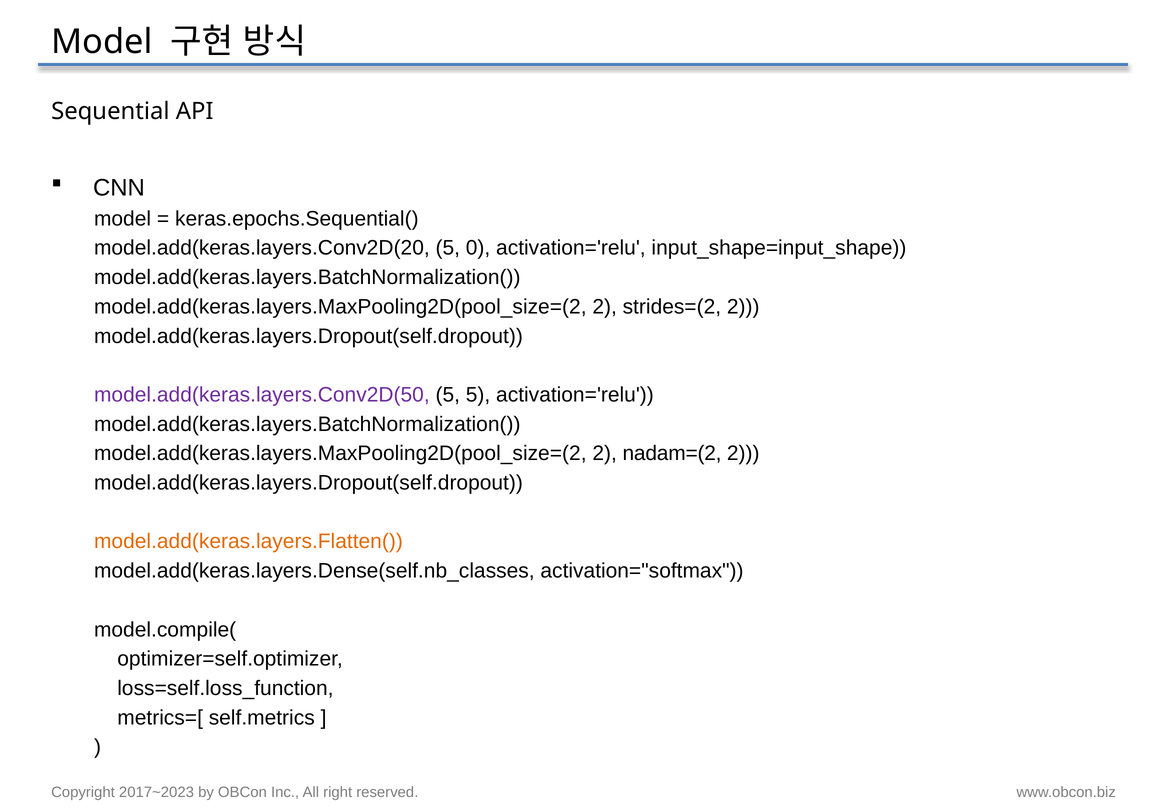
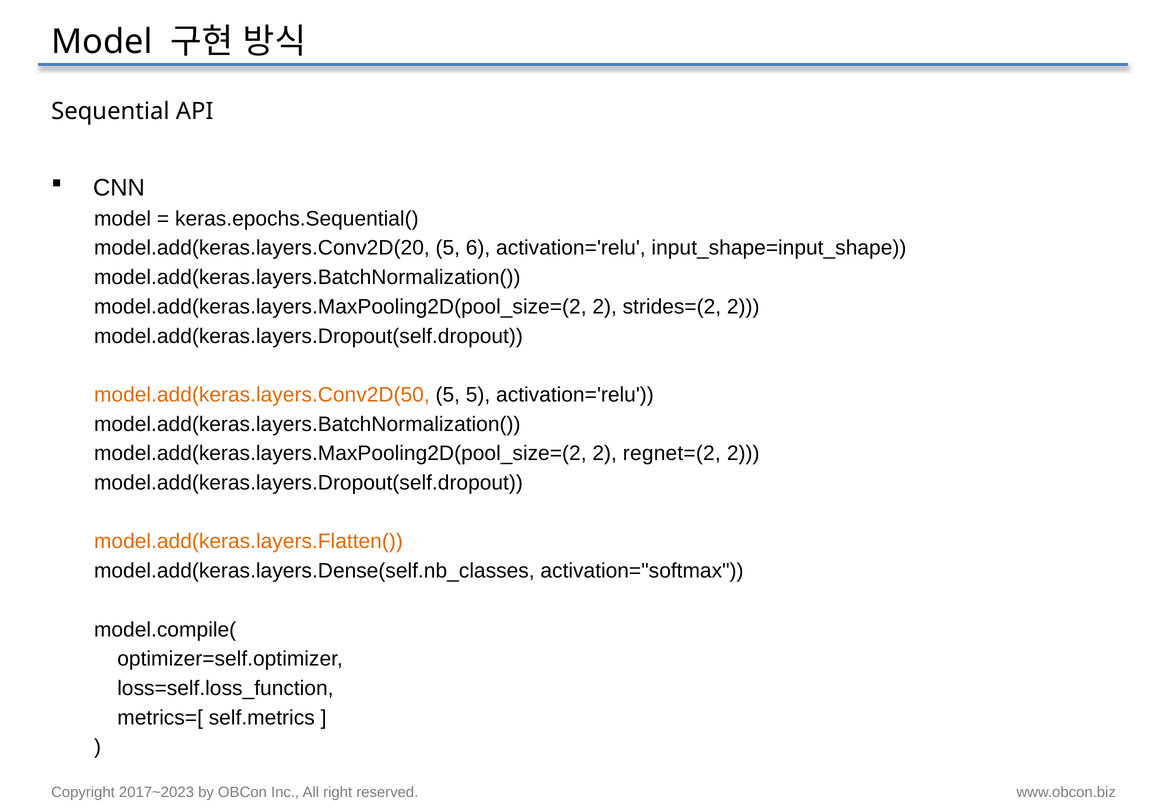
0: 0 -> 6 (478, 248)
model.add(keras.layers.Conv2D(50 colour: purple -> orange (262, 395)
nadam=(2: nadam=(2 -> regnet=(2 (672, 453)
